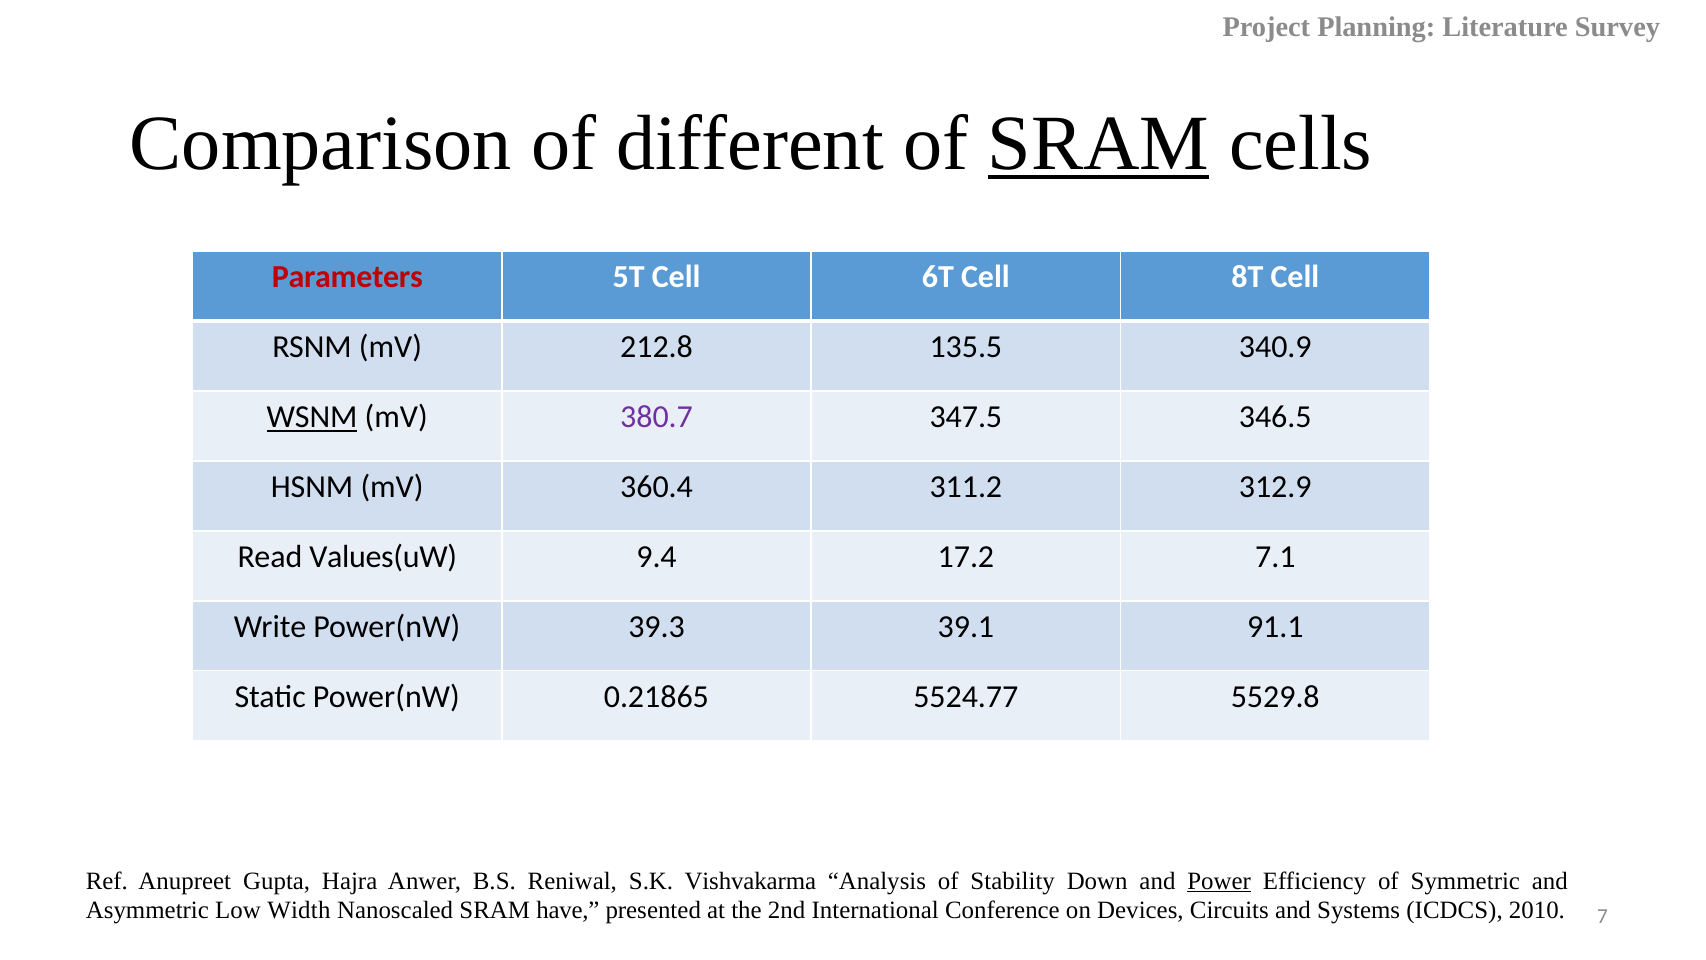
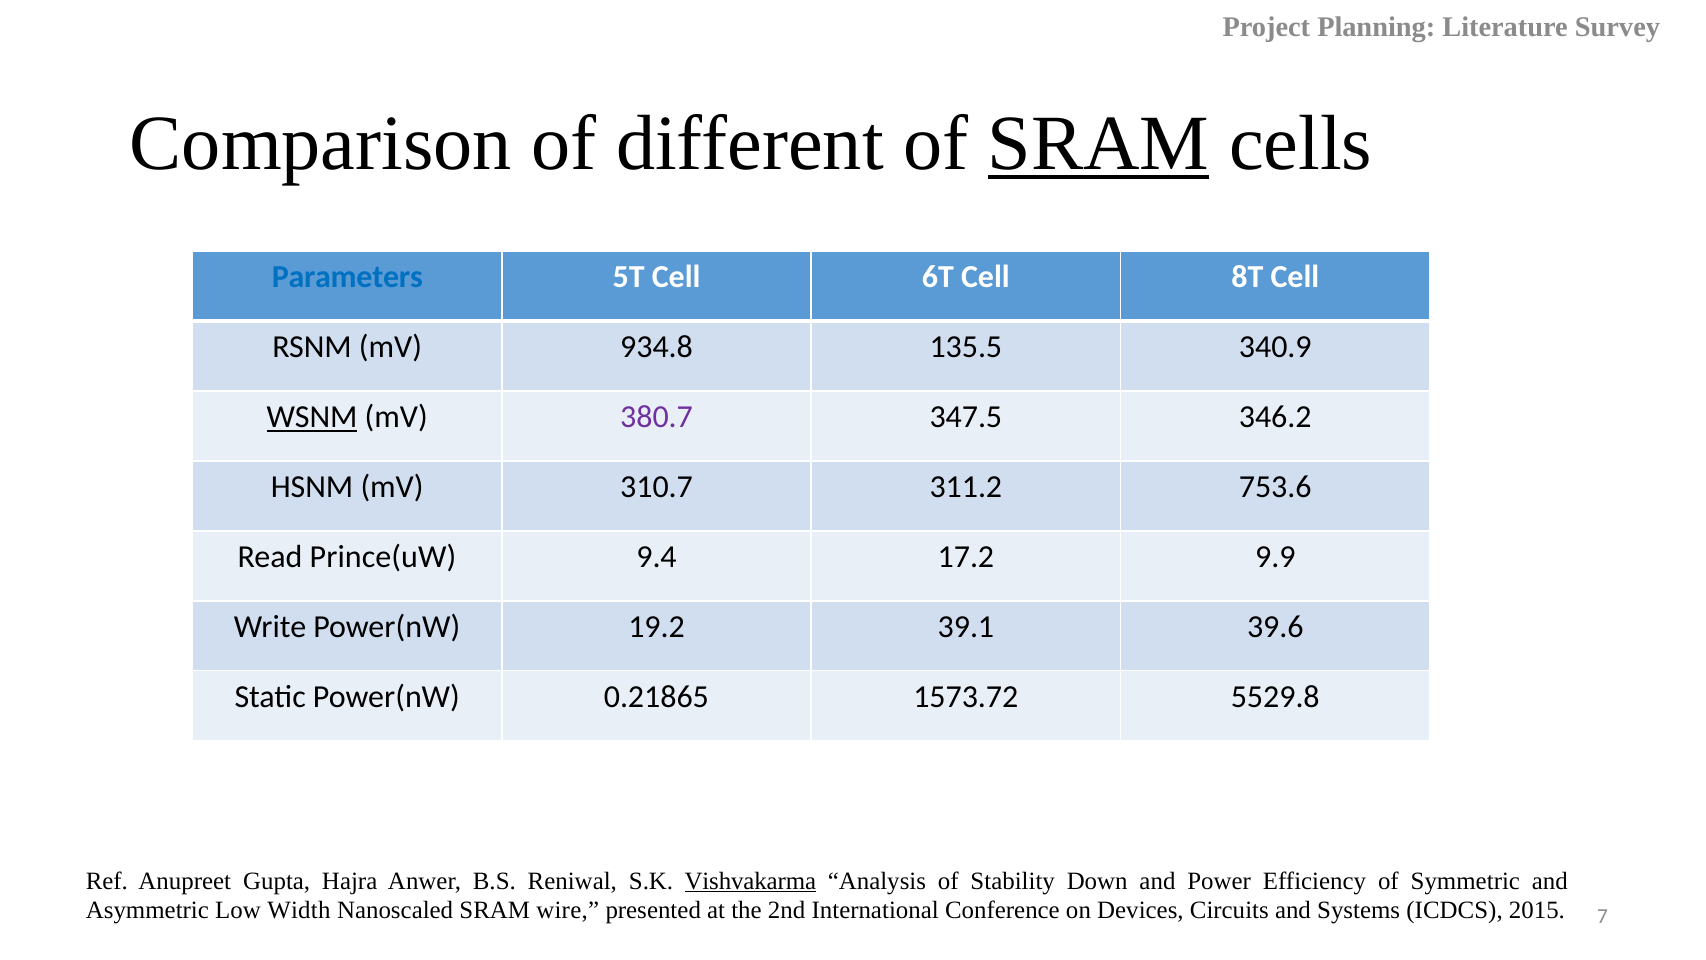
Parameters colour: red -> blue (347, 277)
212.8: 212.8 -> 934.8 (657, 347)
346.5: 346.5 -> 346.2 (1275, 417)
360.4: 360.4 -> 310.7 (657, 487)
312.9: 312.9 -> 753.6 (1275, 487)
Values(uW: Values(uW -> Prince(uW (383, 557)
7.1: 7.1 -> 9.9 (1275, 557)
39.3: 39.3 -> 19.2 (657, 627)
91.1: 91.1 -> 39.6 (1275, 627)
5524.77: 5524.77 -> 1573.72 (966, 697)
Vishvakarma underline: none -> present (750, 881)
Power underline: present -> none (1219, 881)
have: have -> wire (568, 910)
2010: 2010 -> 2015 (1537, 910)
